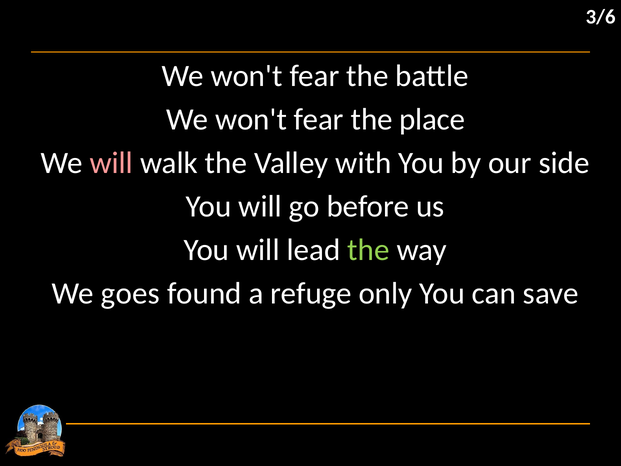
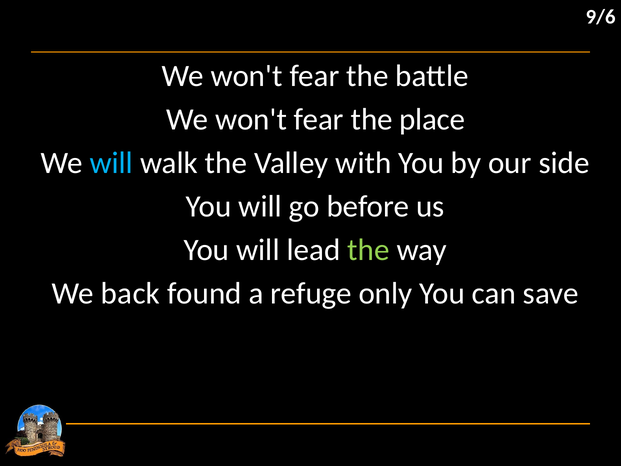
3/6: 3/6 -> 9/6 (601, 17)
will colour: pink -> light blue (111, 163)
goes: goes -> back (130, 293)
